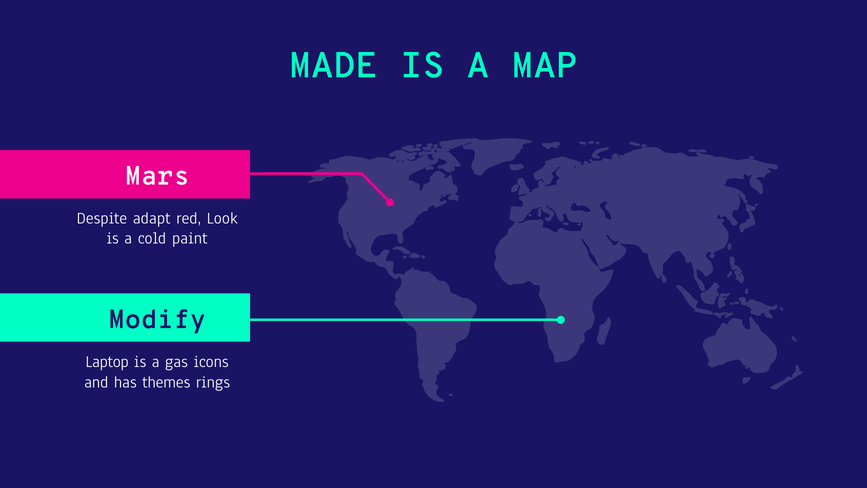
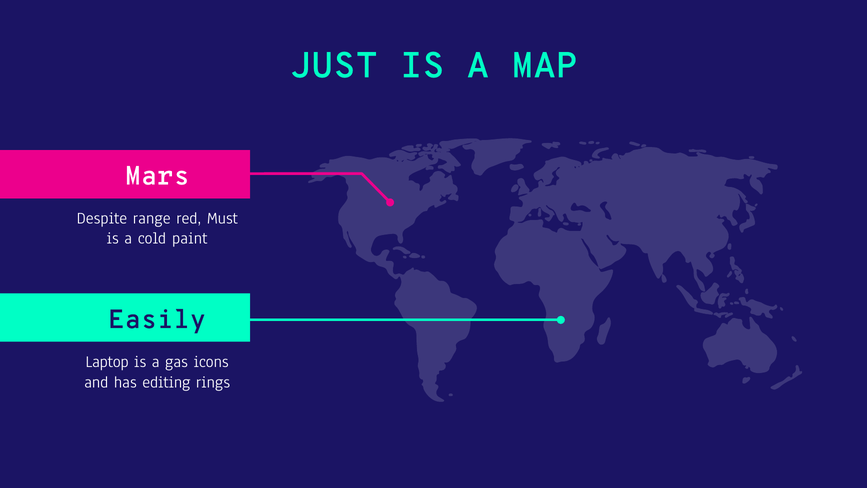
MADE: MADE -> JUST (333, 65)
adapt: adapt -> range (152, 218)
Look: Look -> Must (222, 218)
Modify: Modify -> Easily (157, 319)
themes: themes -> editing (166, 382)
